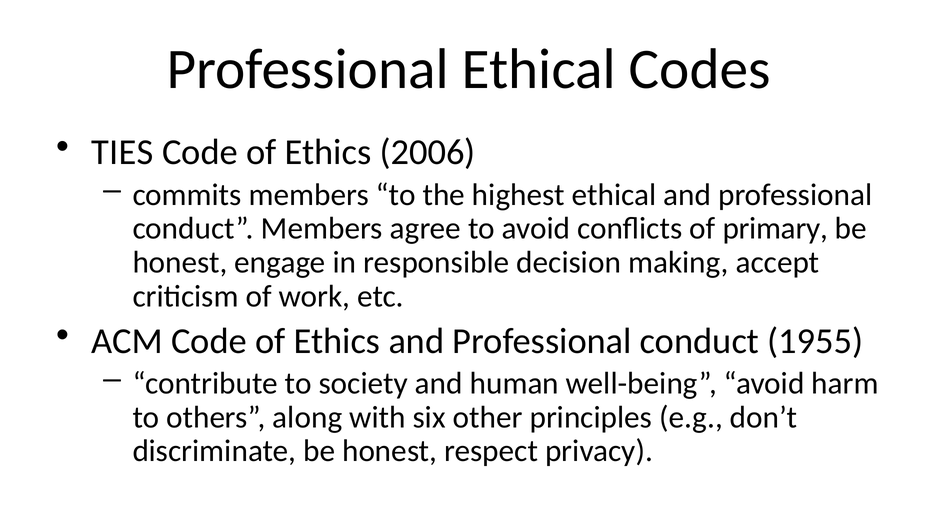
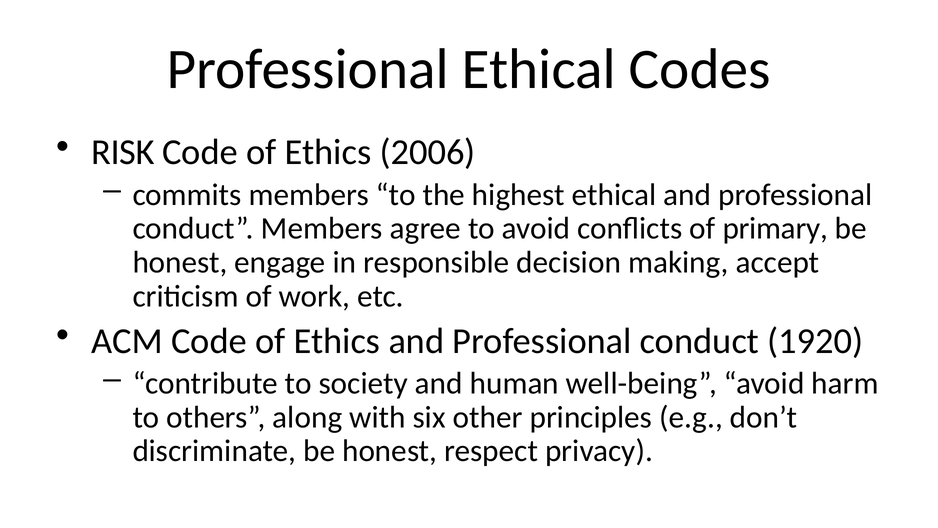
TIES: TIES -> RISK (123, 152)
1955: 1955 -> 1920 (815, 341)
